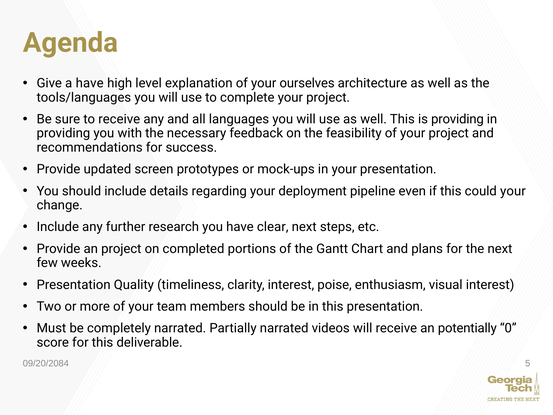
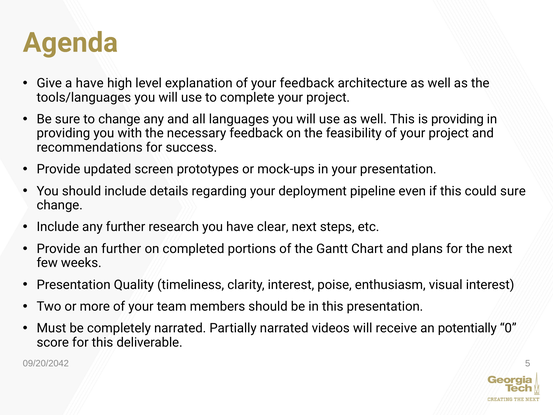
your ourselves: ourselves -> feedback (307, 83)
to receive: receive -> change (119, 119)
could your: your -> sure (513, 191)
an project: project -> further (121, 249)
09/20/2084: 09/20/2084 -> 09/20/2042 (46, 363)
